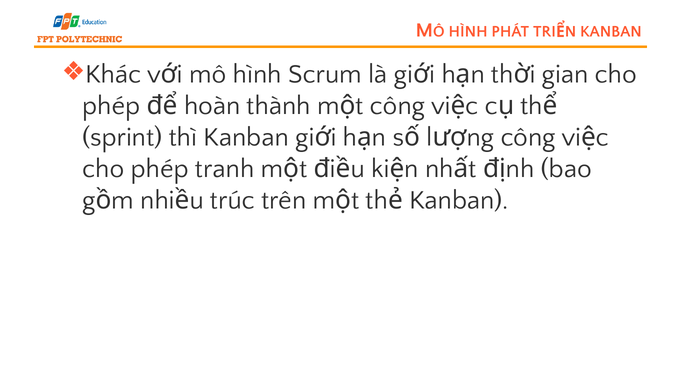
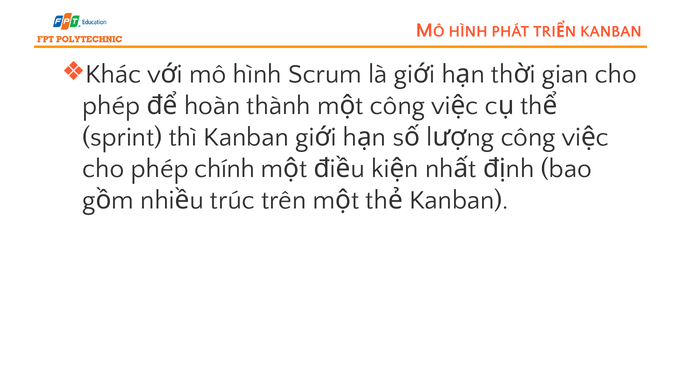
tranh: tranh -> chính (225, 169)
